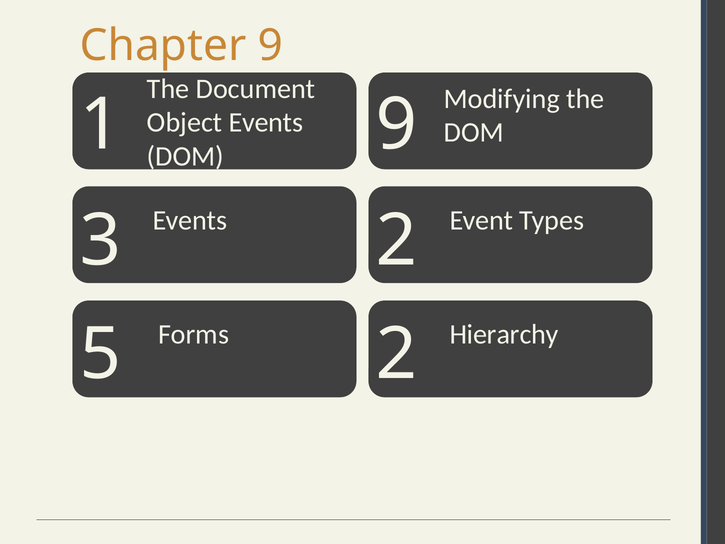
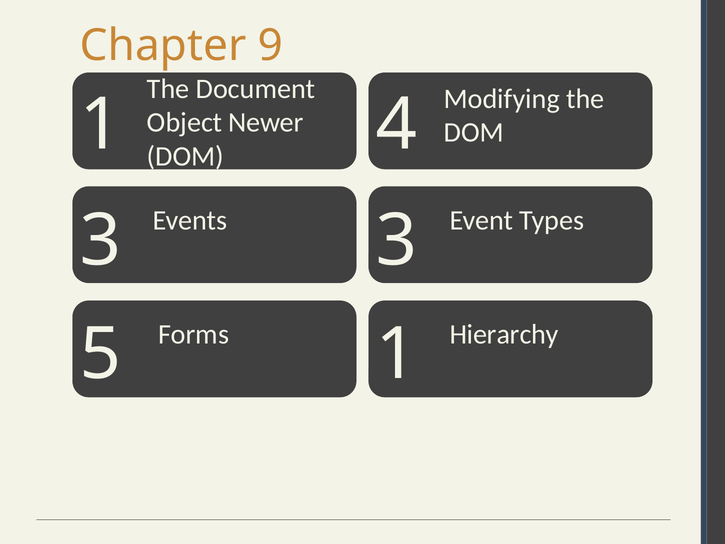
1 9: 9 -> 4 (396, 125)
Object Events: Events -> Newer (266, 123)
3 2: 2 -> 3 (396, 241)
5 2: 2 -> 1 (396, 354)
